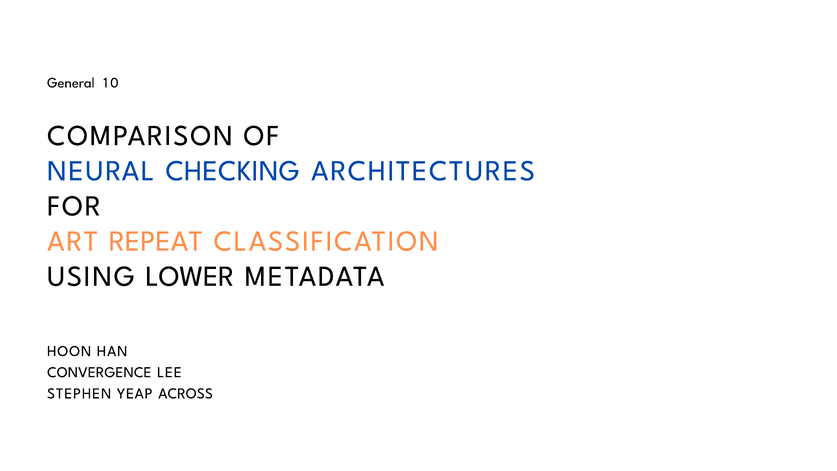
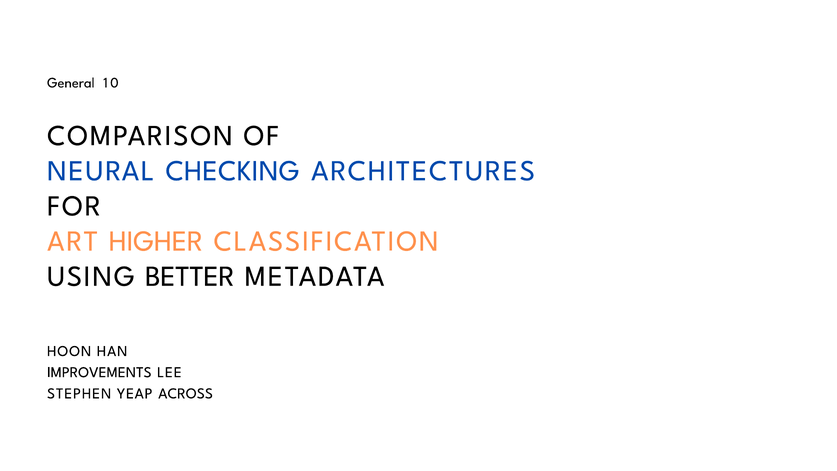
REPEAT: REPEAT -> HIGHER (156, 241)
LOWER: LOWER -> BETTER (190, 276)
CONVERGENCE: CONVERGENCE -> IMPROVEMENTS (99, 372)
